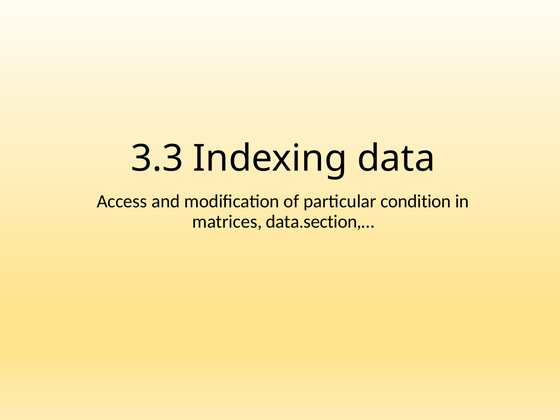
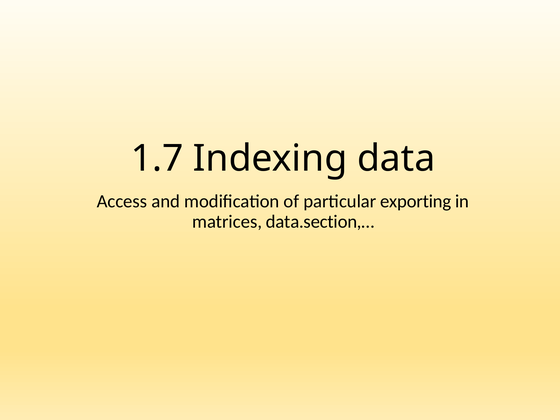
3.3: 3.3 -> 1.7 (157, 159)
condition: condition -> exporting (416, 201)
